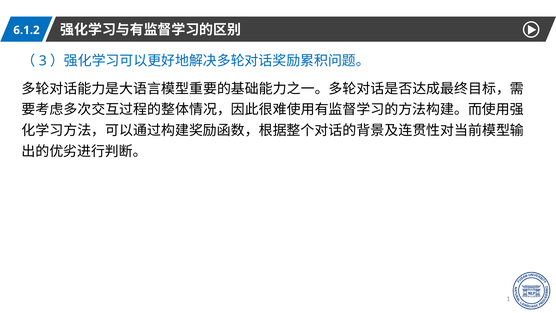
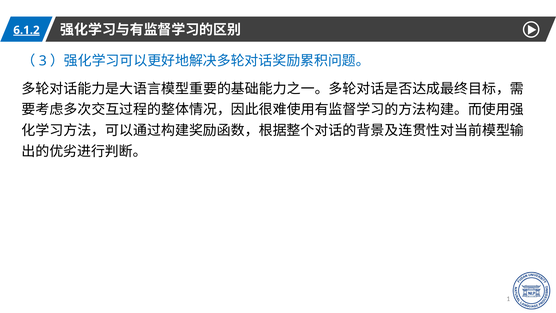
6.1.2 underline: none -> present (26, 30)
